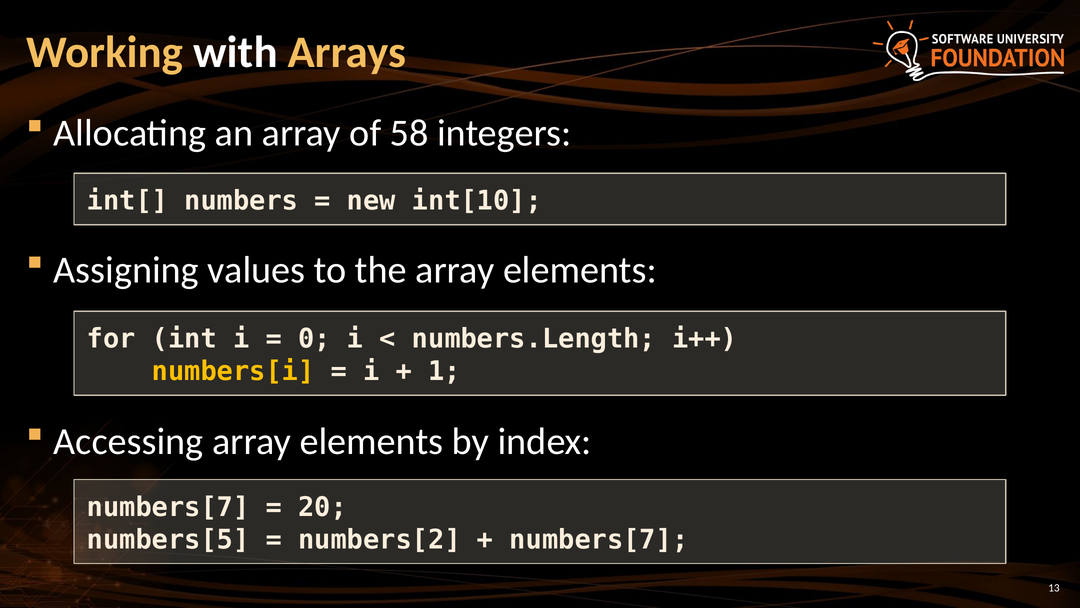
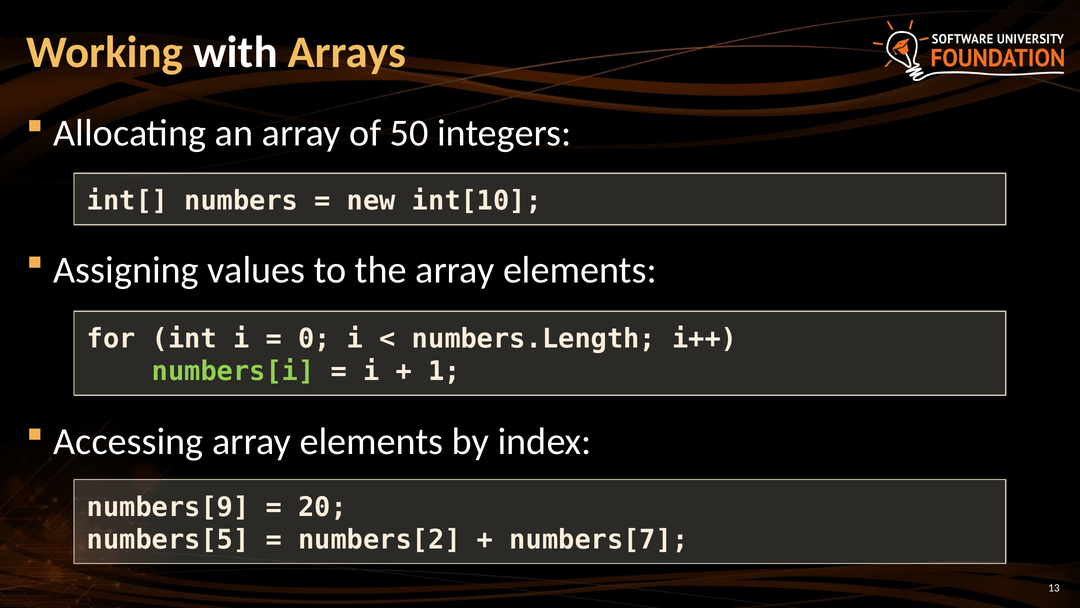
58: 58 -> 50 (409, 133)
numbers[i colour: yellow -> light green (233, 371)
numbers[7: numbers[7 -> numbers[9 (168, 507)
